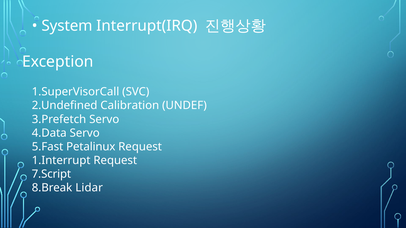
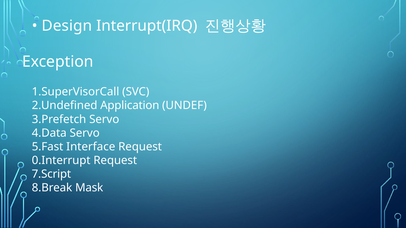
System: System -> Design (67, 26)
Calibration: Calibration -> Application (130, 106)
Petalinux: Petalinux -> Interface (91, 147)
1.Interrupt: 1.Interrupt -> 0.Interrupt (61, 161)
Lidar: Lidar -> Mask (89, 188)
